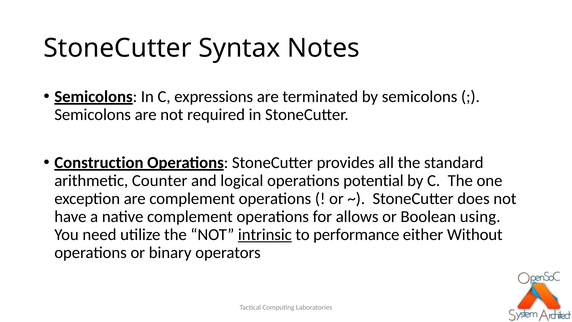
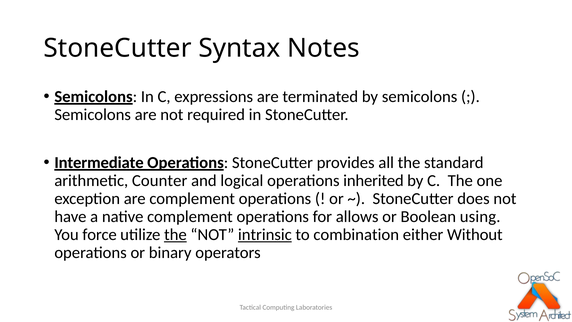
Construction: Construction -> Intermediate (99, 163)
potential: potential -> inherited (373, 181)
need: need -> force (100, 234)
the underline: none -> present (175, 234)
performance: performance -> combination (356, 234)
